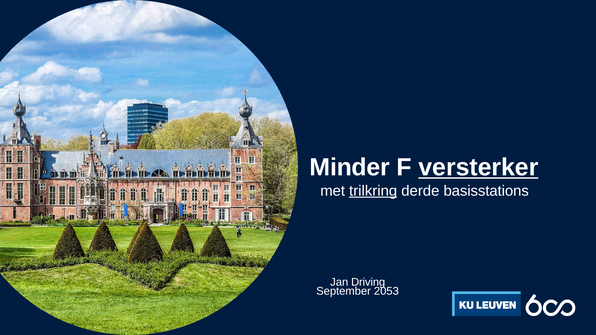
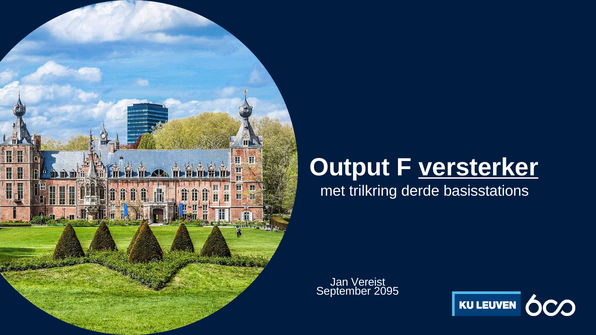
Minder: Minder -> Output (350, 167)
trilkring underline: present -> none (373, 191)
Driving: Driving -> Vereist (368, 282)
2053: 2053 -> 2095 (386, 291)
